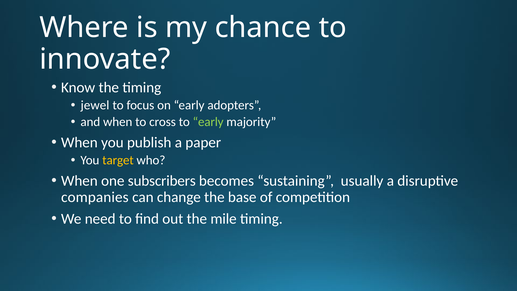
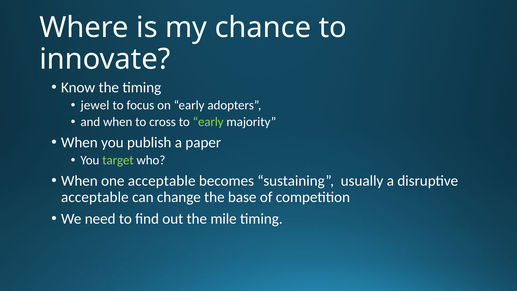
target colour: yellow -> light green (118, 160)
one subscribers: subscribers -> acceptable (162, 181)
companies: companies -> acceptable (95, 197)
